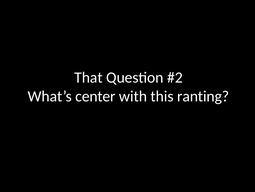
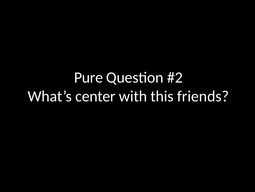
That: That -> Pure (89, 77)
ranting: ranting -> friends (203, 96)
